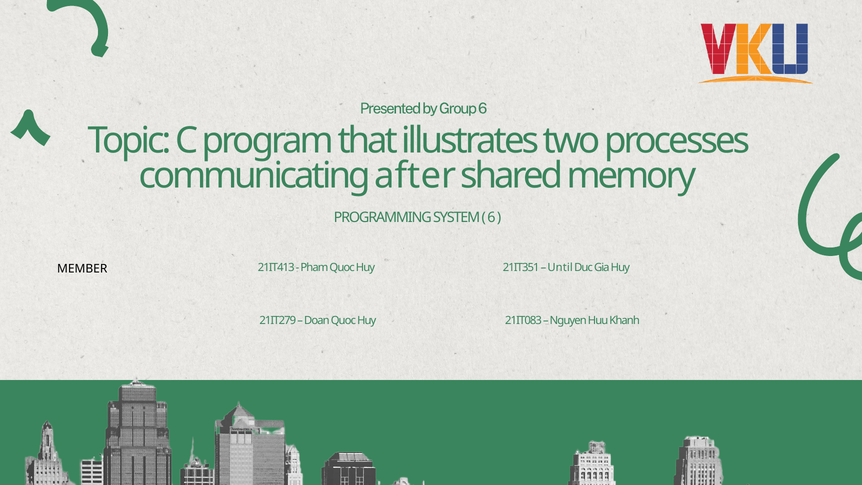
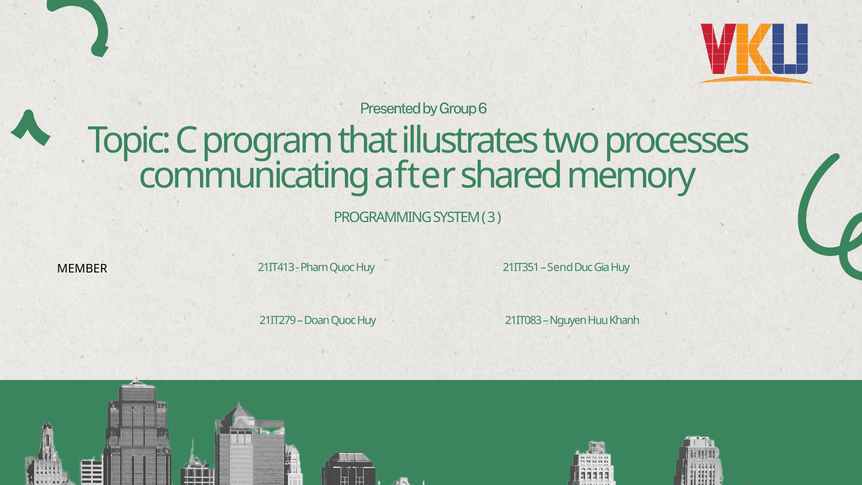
6: 6 -> 3 (491, 217)
Until: Until -> Send (560, 267)
